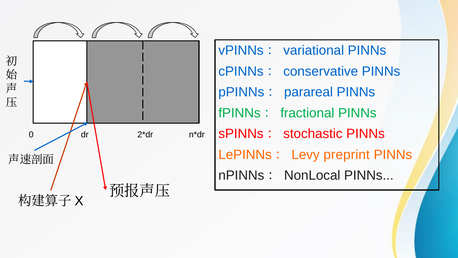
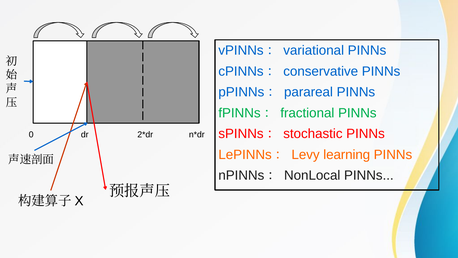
preprint: preprint -> learning (347, 154)
